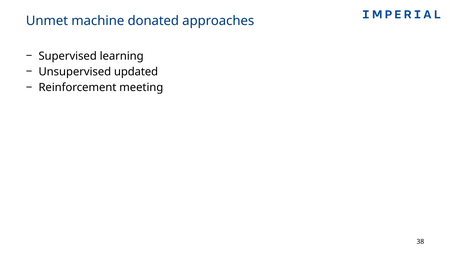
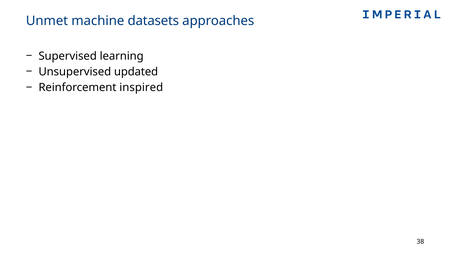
donated: donated -> datasets (153, 21)
meeting: meeting -> inspired (141, 88)
